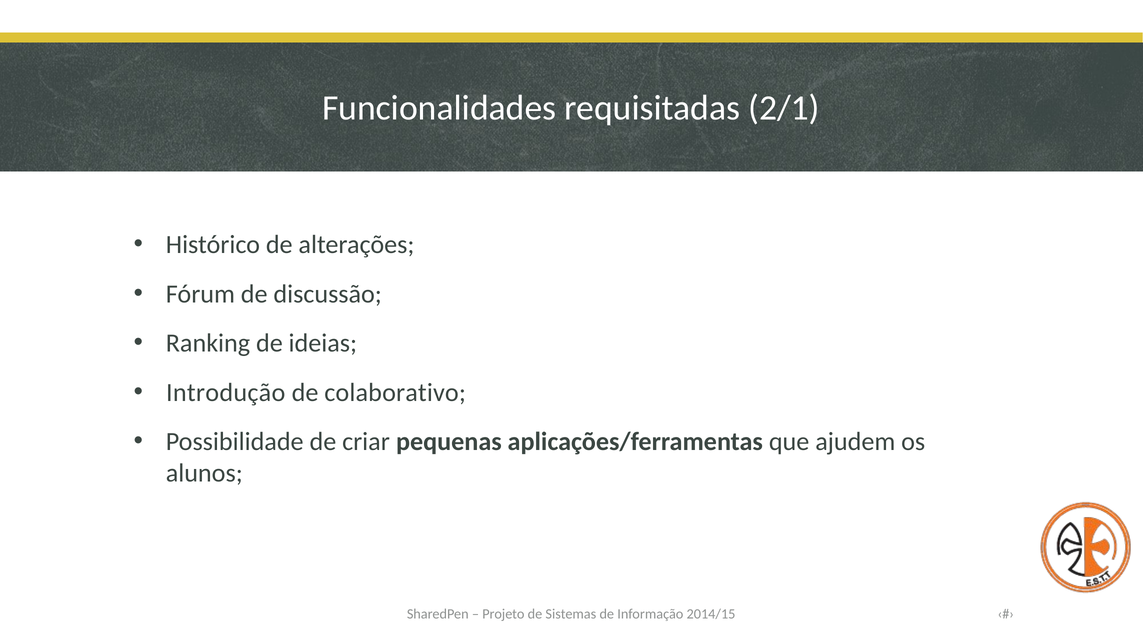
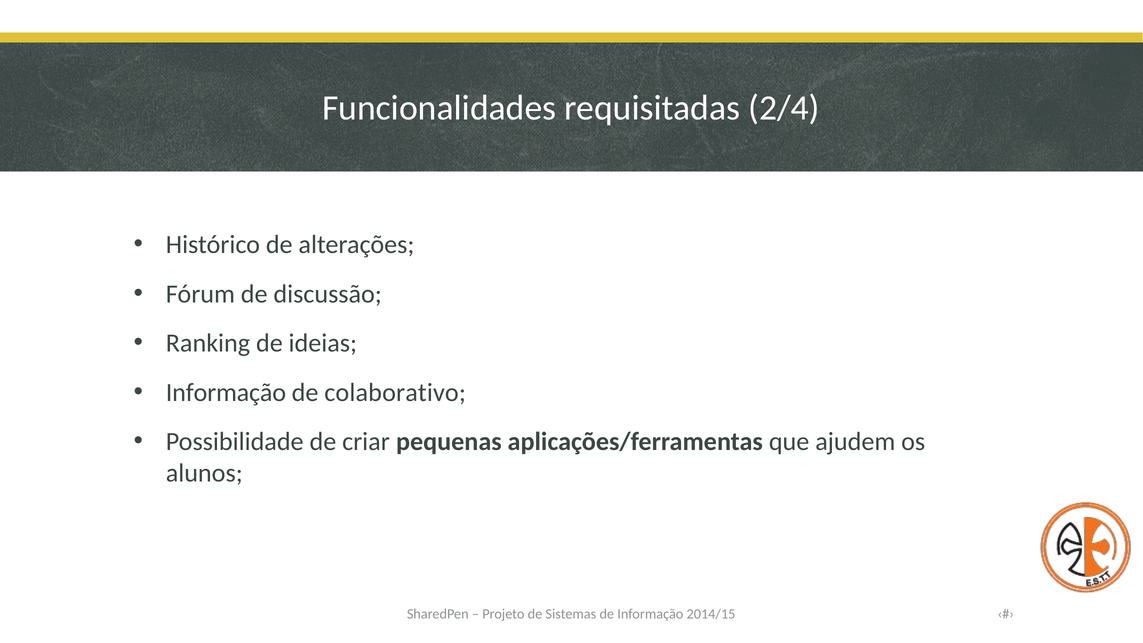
2/1: 2/1 -> 2/4 (784, 108)
Introdução: Introdução -> Informação (226, 392)
